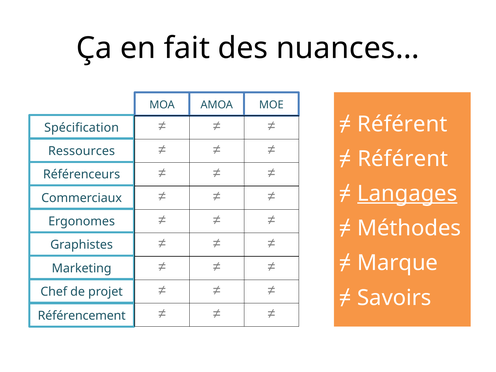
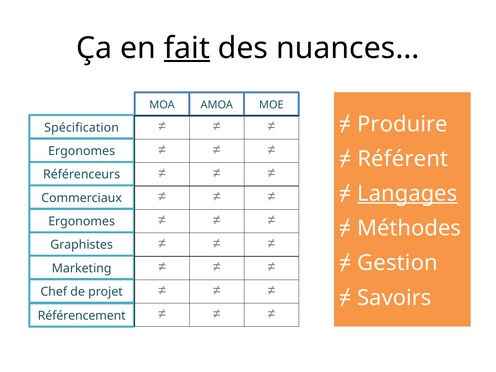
fait underline: none -> present (187, 48)
Référent: Référent -> Produire (402, 124)
Ressources: Ressources -> Ergonomes (82, 151)
Marque: Marque -> Gestion (398, 263)
